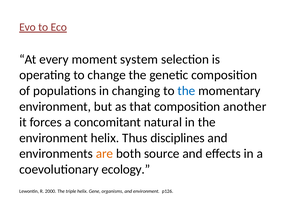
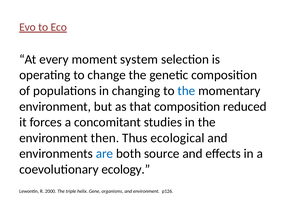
another: another -> reduced (245, 107)
natural: natural -> studies (163, 122)
environment helix: helix -> then (105, 138)
disciplines: disciplines -> ecological (177, 138)
are colour: orange -> blue (104, 154)
